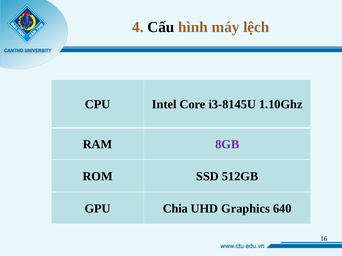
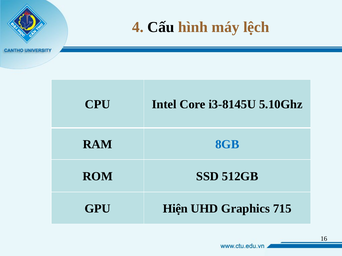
1.10Ghz: 1.10Ghz -> 5.10Ghz (281, 104)
8GB colour: purple -> blue (227, 144)
Chia: Chia -> Hiện (175, 209)
640: 640 -> 715 (282, 209)
